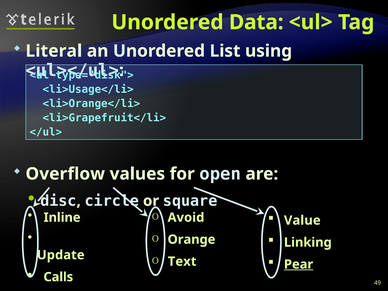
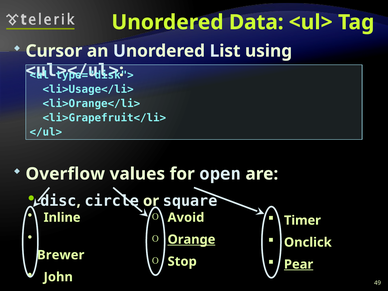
Literal: Literal -> Cursor (54, 51)
Value: Value -> Timer (302, 220)
Orange underline: none -> present (191, 239)
Linking: Linking -> Onclick (308, 242)
Update: Update -> Brewer (61, 255)
Text: Text -> Stop (182, 261)
Calls: Calls -> John (58, 277)
